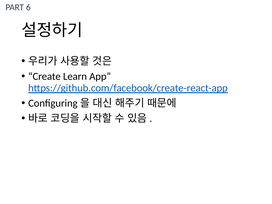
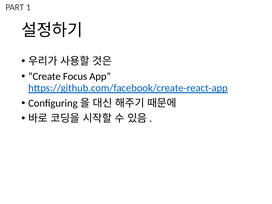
6: 6 -> 1 (28, 7)
Learn: Learn -> Focus (75, 76)
